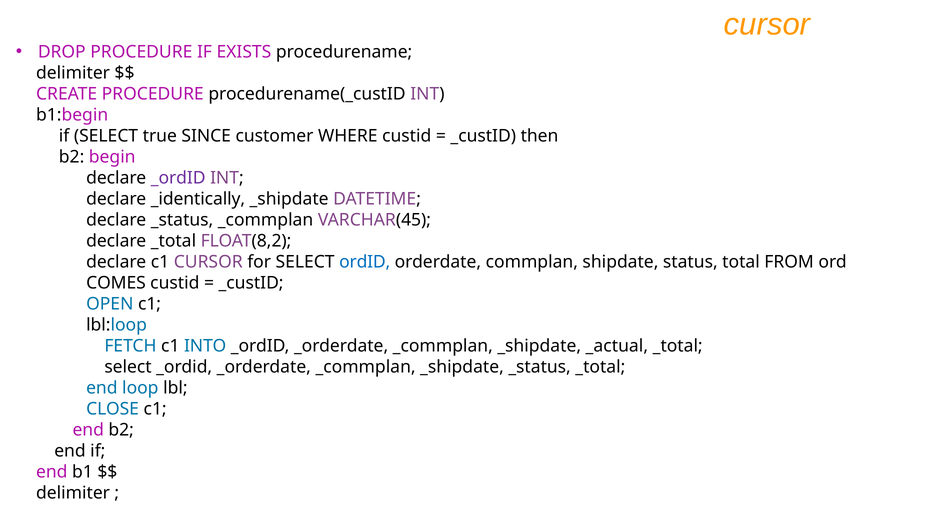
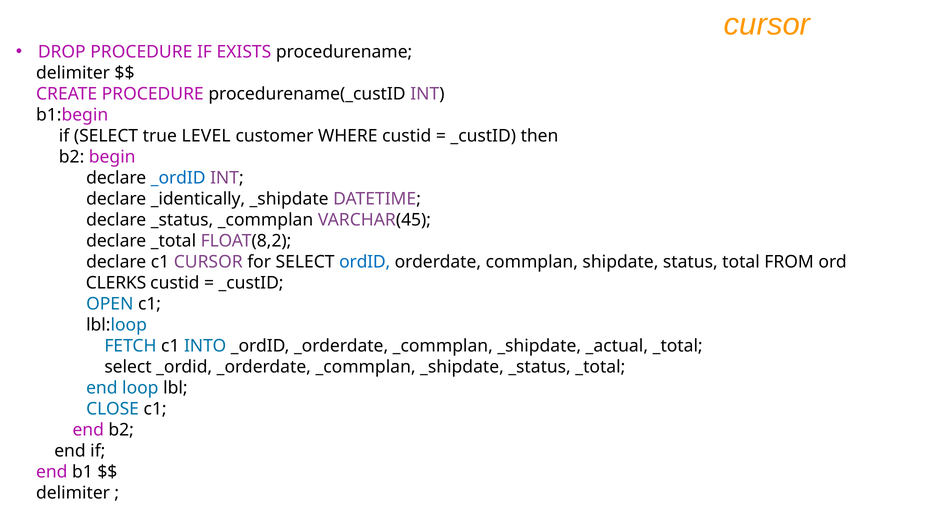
SINCE: SINCE -> LEVEL (206, 136)
_ordID colour: purple -> blue (178, 178)
COMES: COMES -> CLERKS (116, 283)
